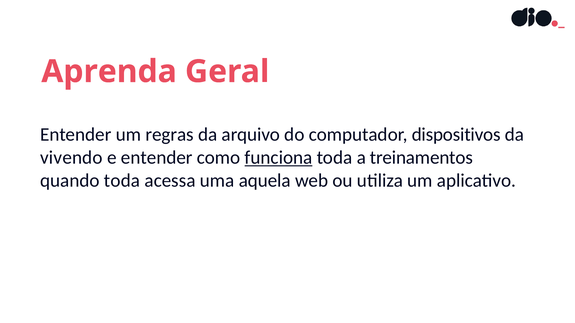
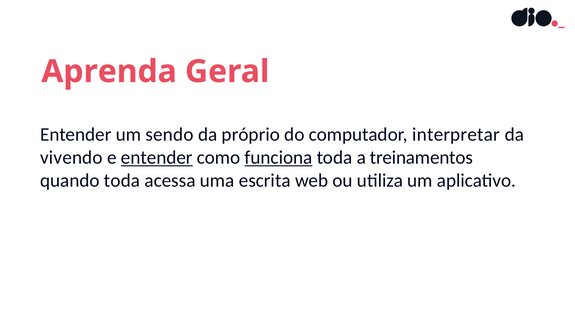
regras: regras -> sendo (170, 135)
arquivo: arquivo -> próprio (251, 135)
dispositivos: dispositivos -> interpretar (456, 135)
entender underline: none -> present (157, 158)
aquela: aquela -> escrita (265, 181)
